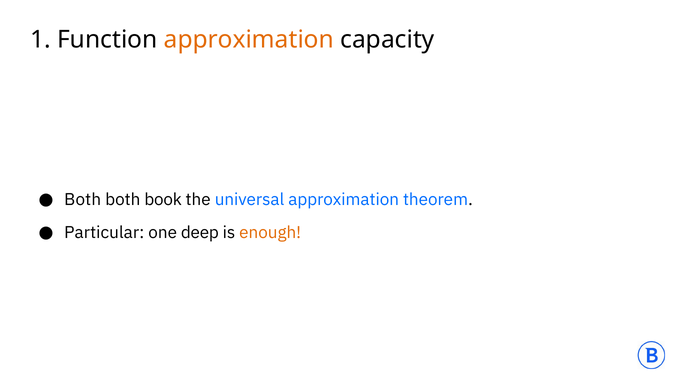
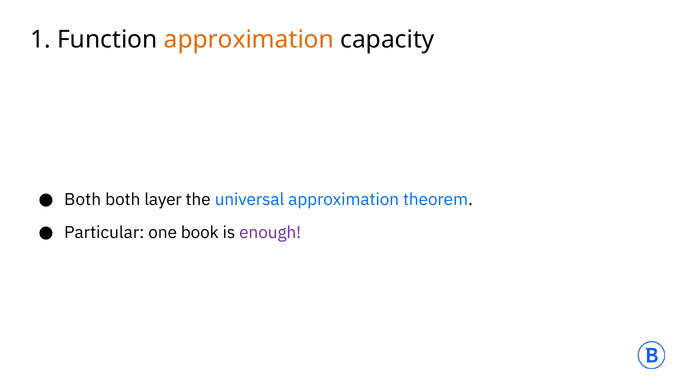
book: book -> layer (163, 200)
deep: deep -> book (200, 233)
enough colour: orange -> purple (270, 233)
